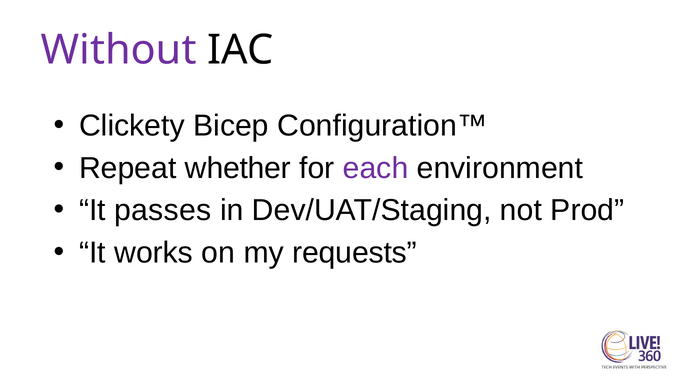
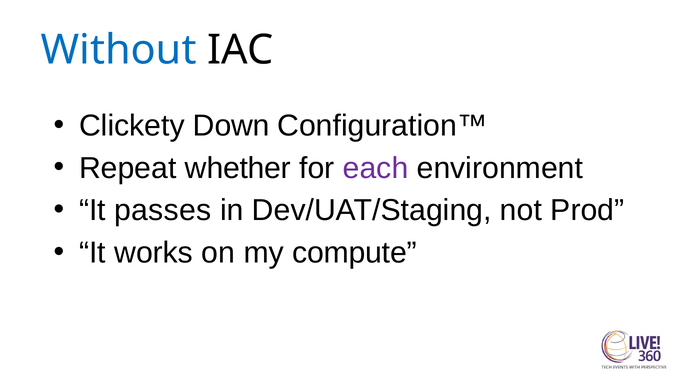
Without colour: purple -> blue (119, 50)
Bicep: Bicep -> Down (231, 125)
requests: requests -> compute (355, 253)
